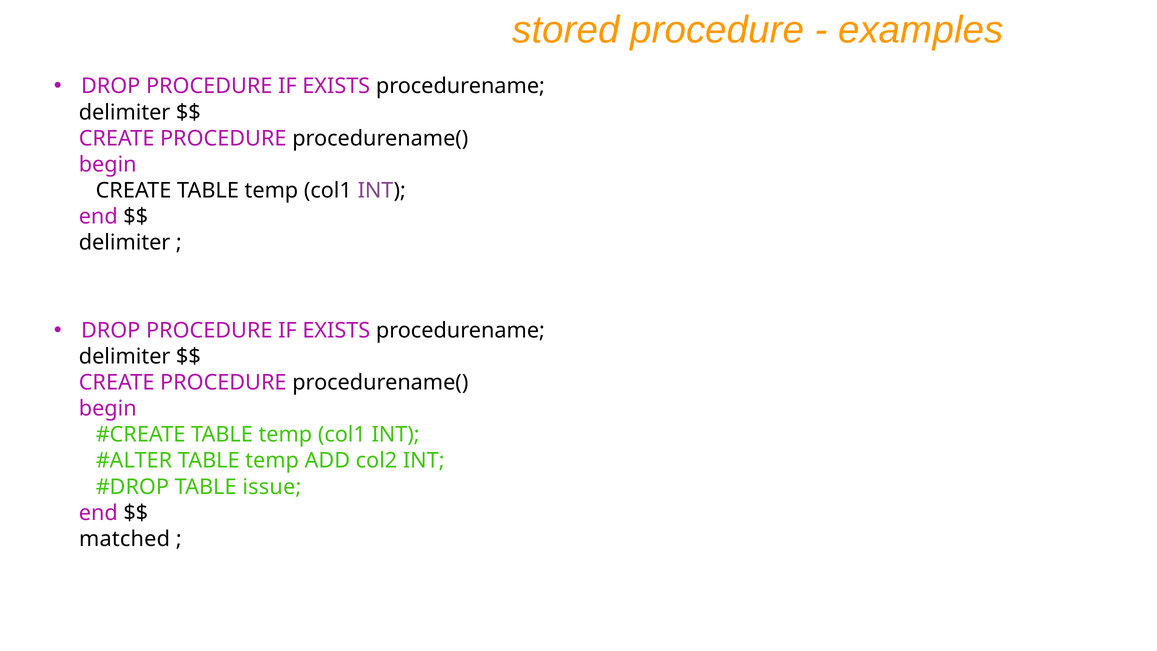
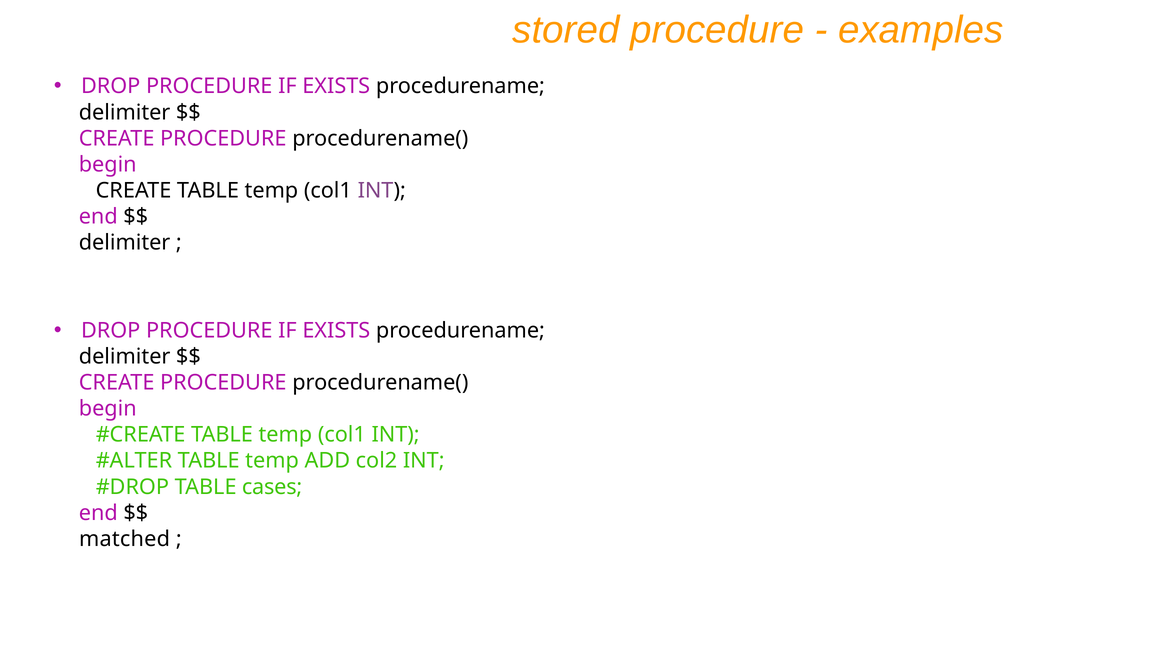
issue: issue -> cases (272, 487)
